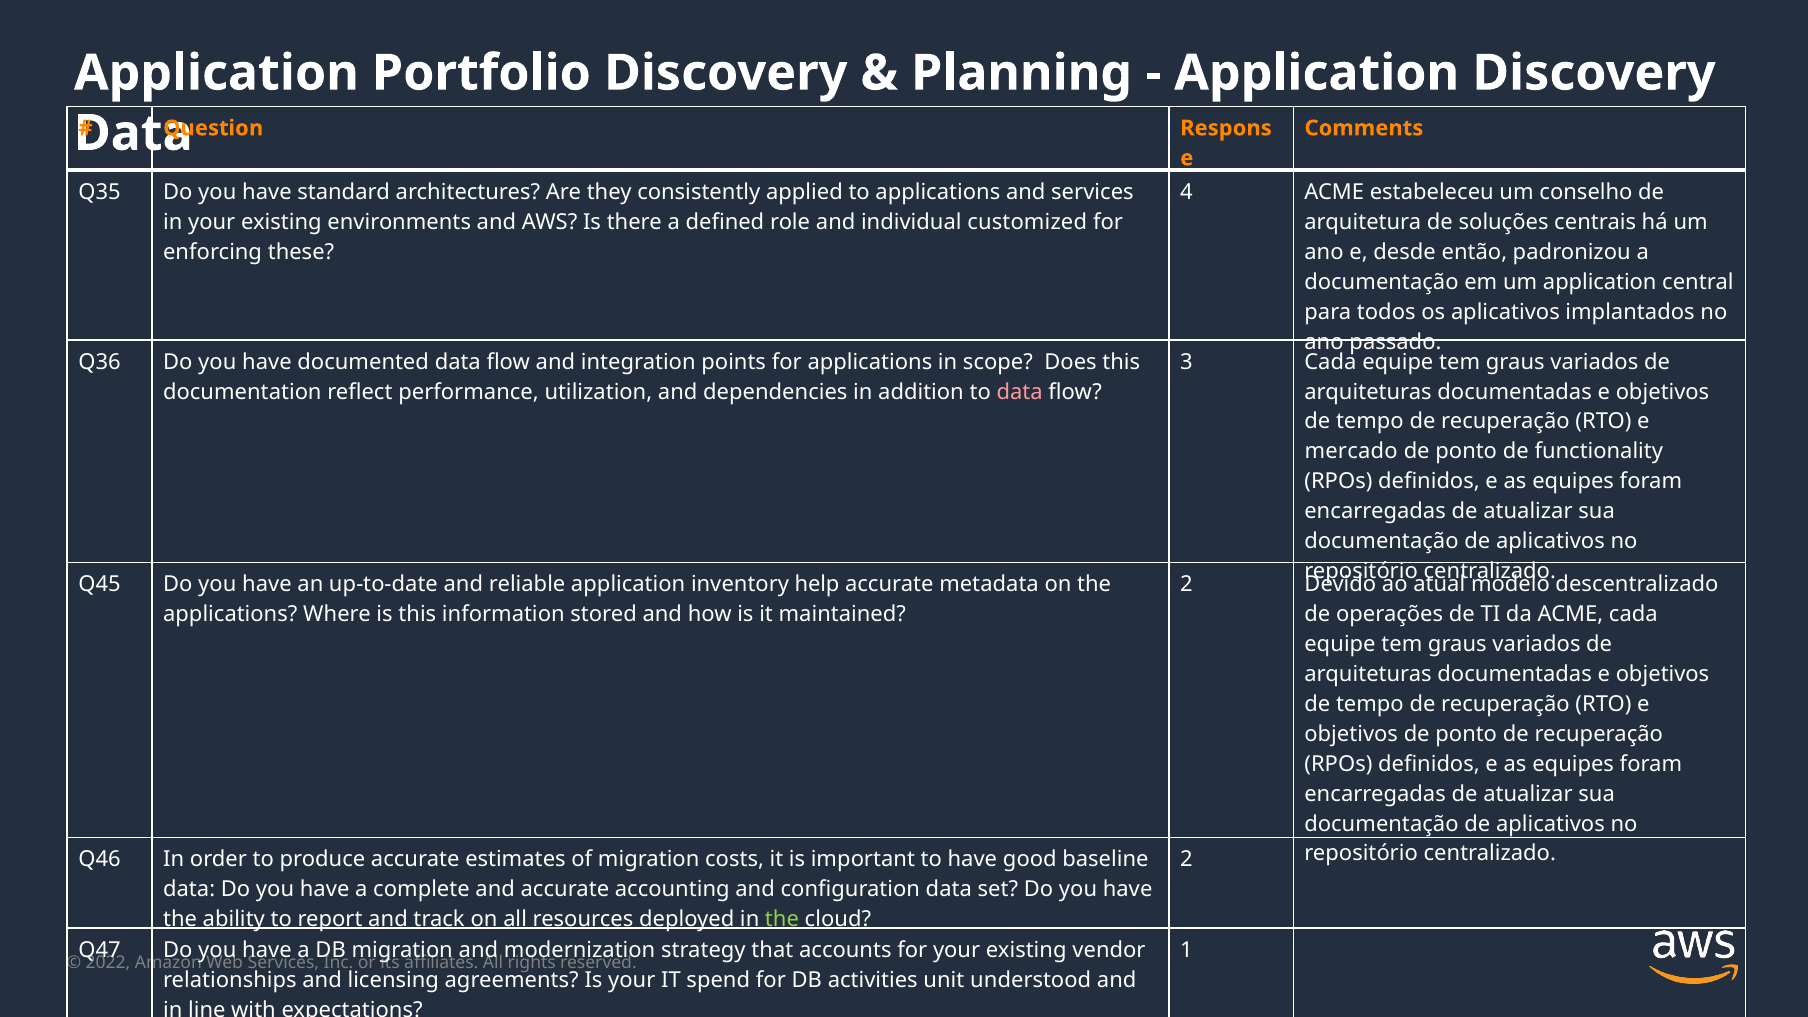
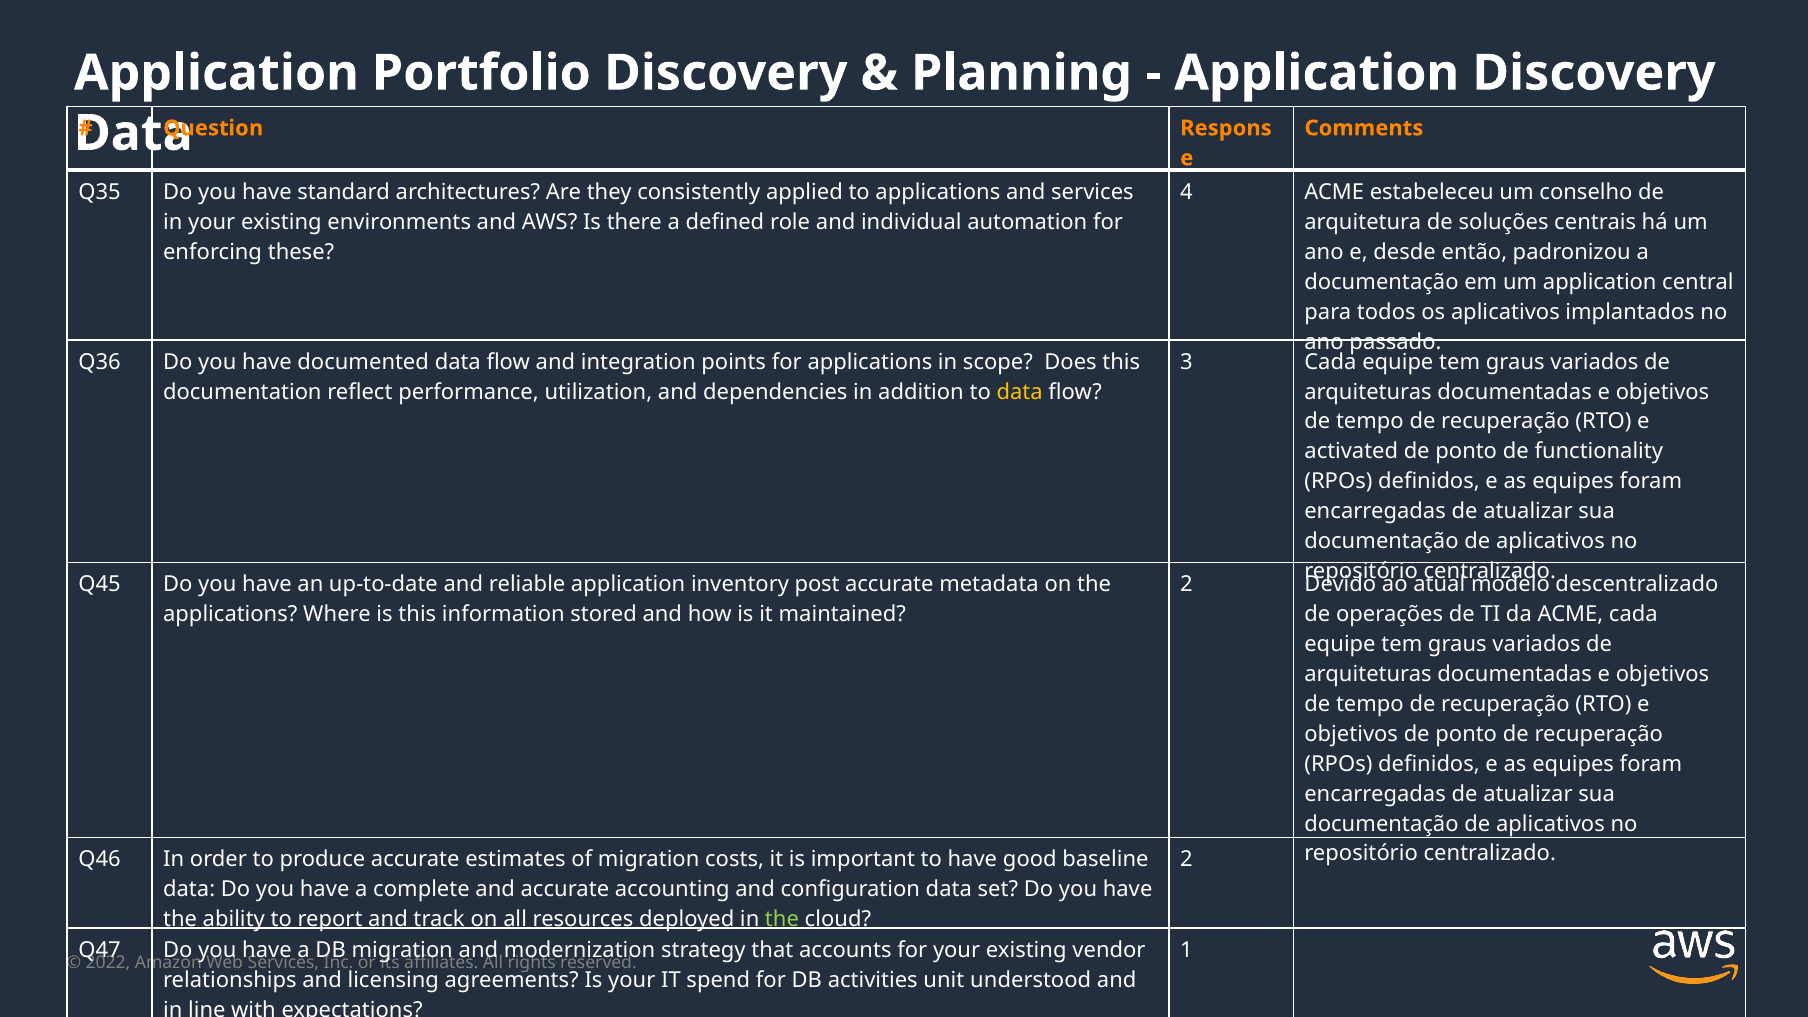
customized: customized -> automation (1027, 222)
data colour: pink -> yellow (1020, 392)
mercado: mercado -> activated (1351, 452)
help: help -> post (817, 584)
